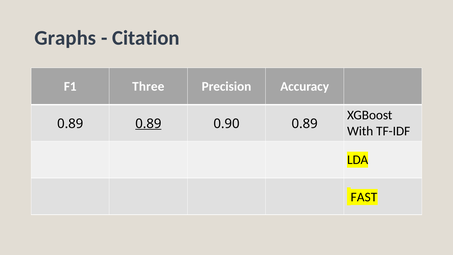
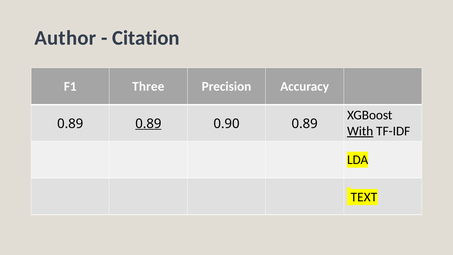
Graphs: Graphs -> Author (65, 38)
With underline: none -> present (360, 131)
FAST: FAST -> TEXT (364, 197)
